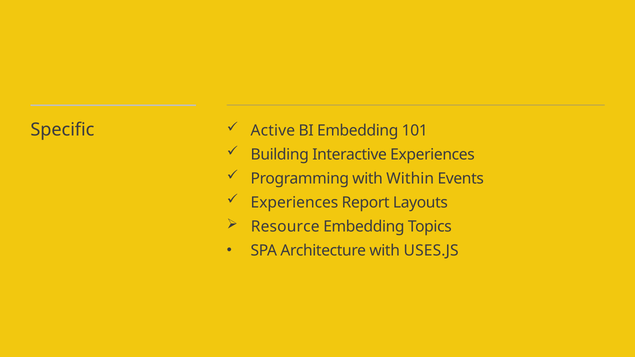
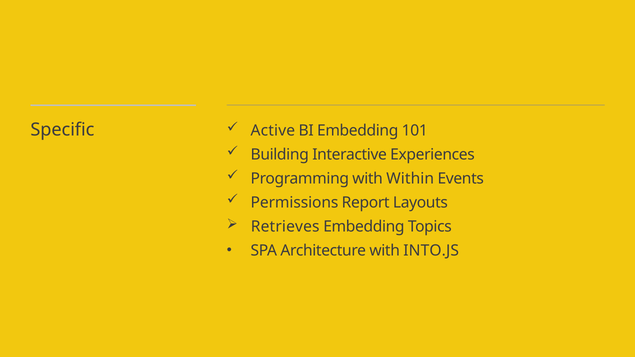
Experiences: Experiences -> Permissions (295, 203)
Resource: Resource -> Retrieves (285, 227)
USES.JS: USES.JS -> INTO.JS (431, 251)
